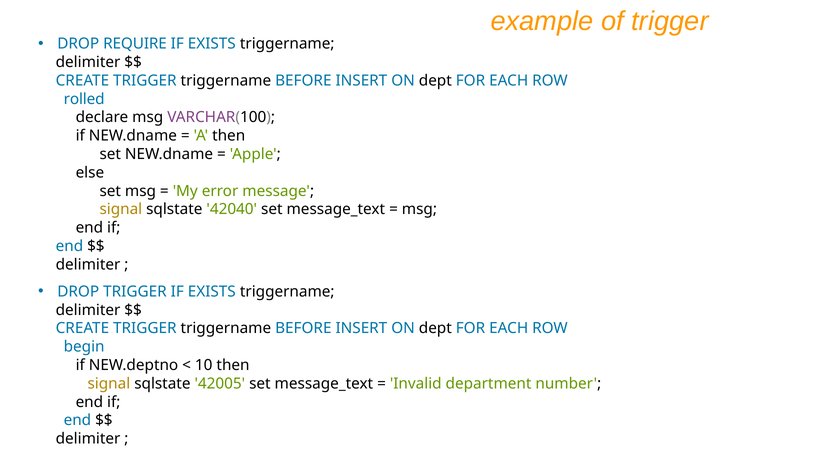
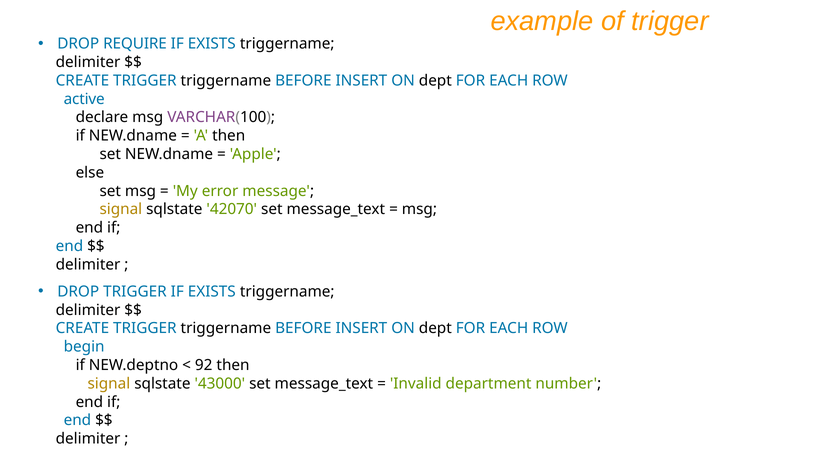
rolled: rolled -> active (84, 99)
42040: 42040 -> 42070 (232, 209)
10: 10 -> 92 (204, 365)
42005: 42005 -> 43000 (220, 383)
